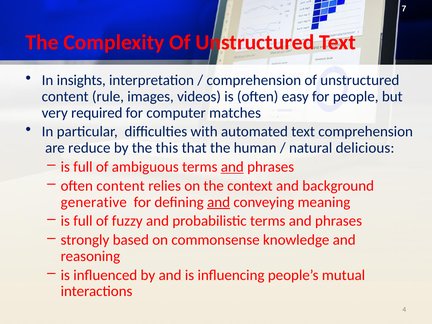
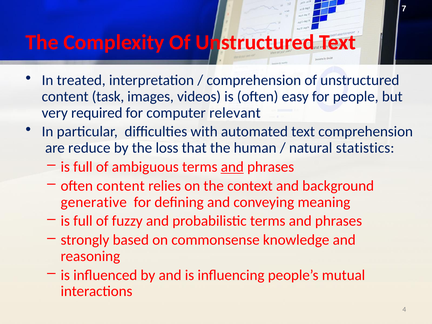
insights: insights -> treated (81, 80)
rule: rule -> task (108, 97)
matches: matches -> relevant (235, 113)
this: this -> loss (167, 148)
delicious: delicious -> statistics (365, 148)
and underline: present -> none (219, 202)
